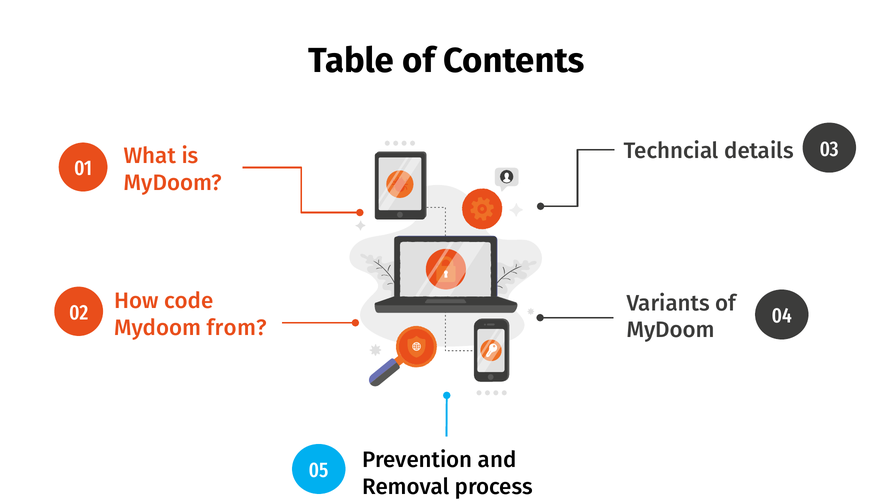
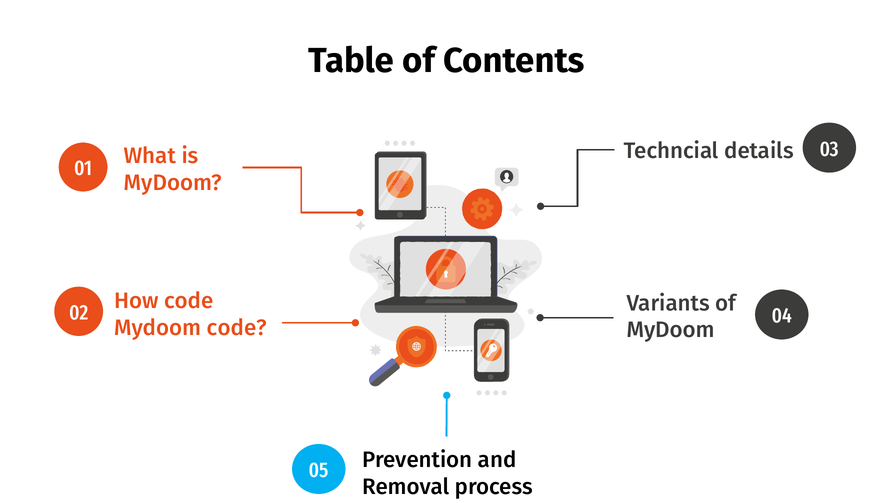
Mydoom from: from -> code (237, 327)
